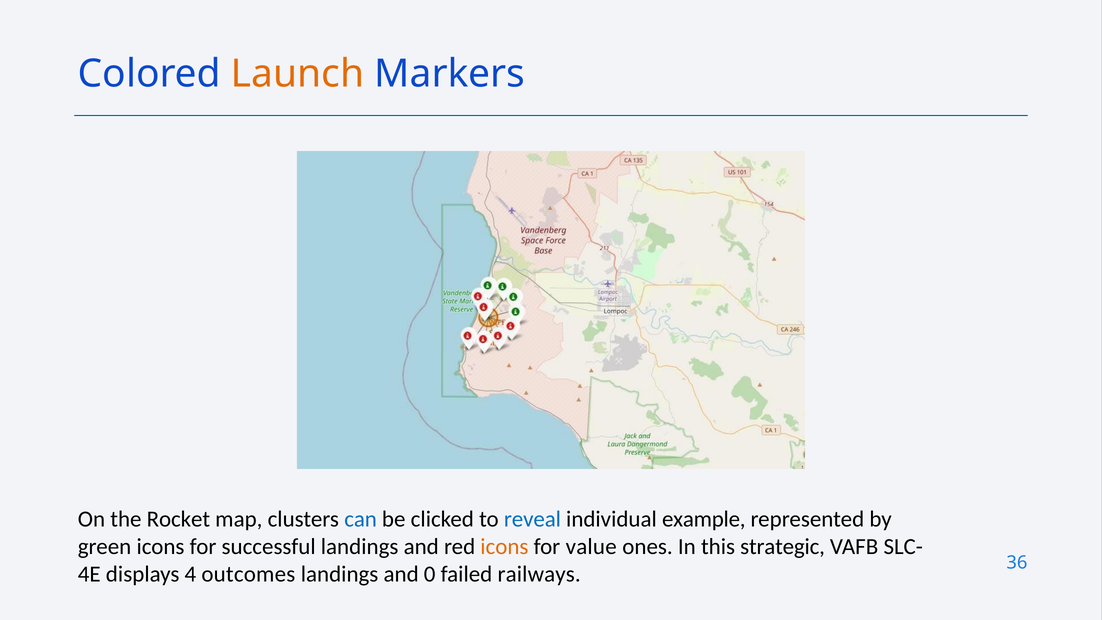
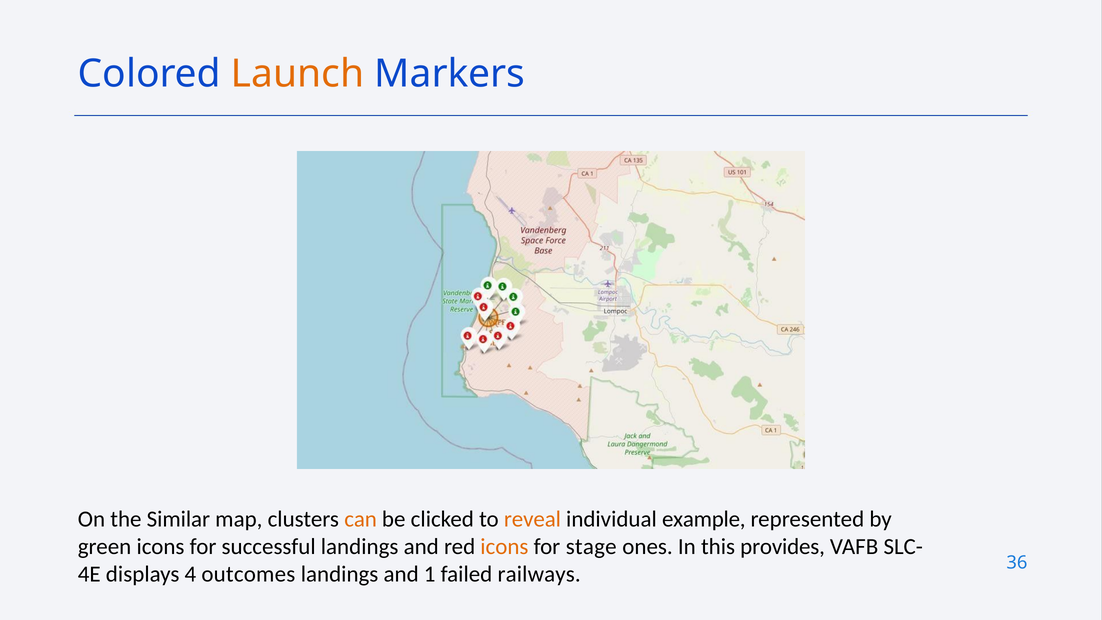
Rocket: Rocket -> Similar (178, 519)
can colour: blue -> orange (361, 519)
reveal colour: blue -> orange (532, 519)
value: value -> stage (591, 547)
strategic: strategic -> provides (783, 547)
0: 0 -> 1 (430, 574)
